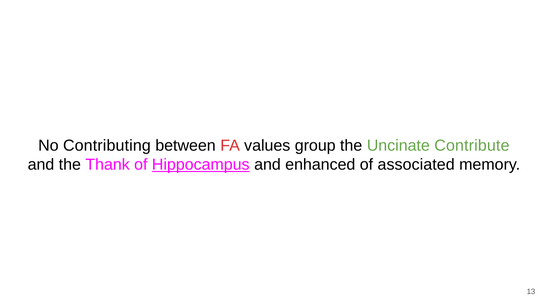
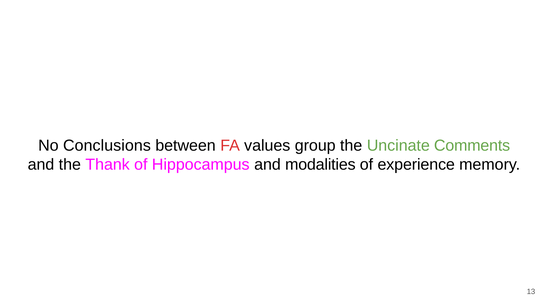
Contributing: Contributing -> Conclusions (107, 146)
Contribute: Contribute -> Comments (472, 146)
Hippocampus underline: present -> none (201, 165)
enhanced: enhanced -> modalities (320, 165)
associated: associated -> experience (416, 165)
